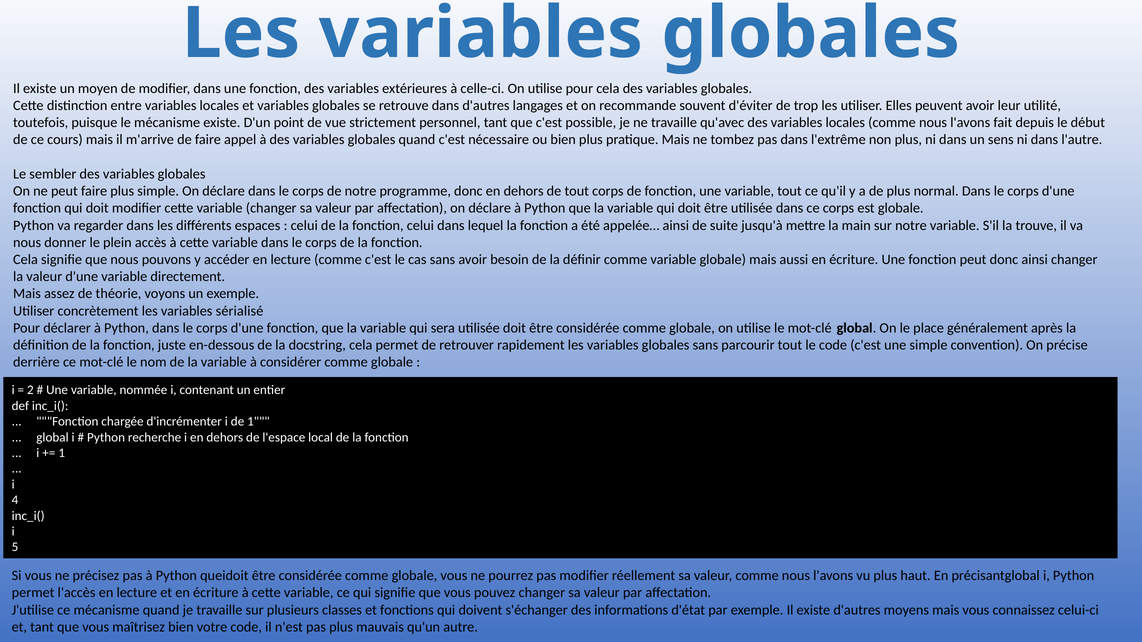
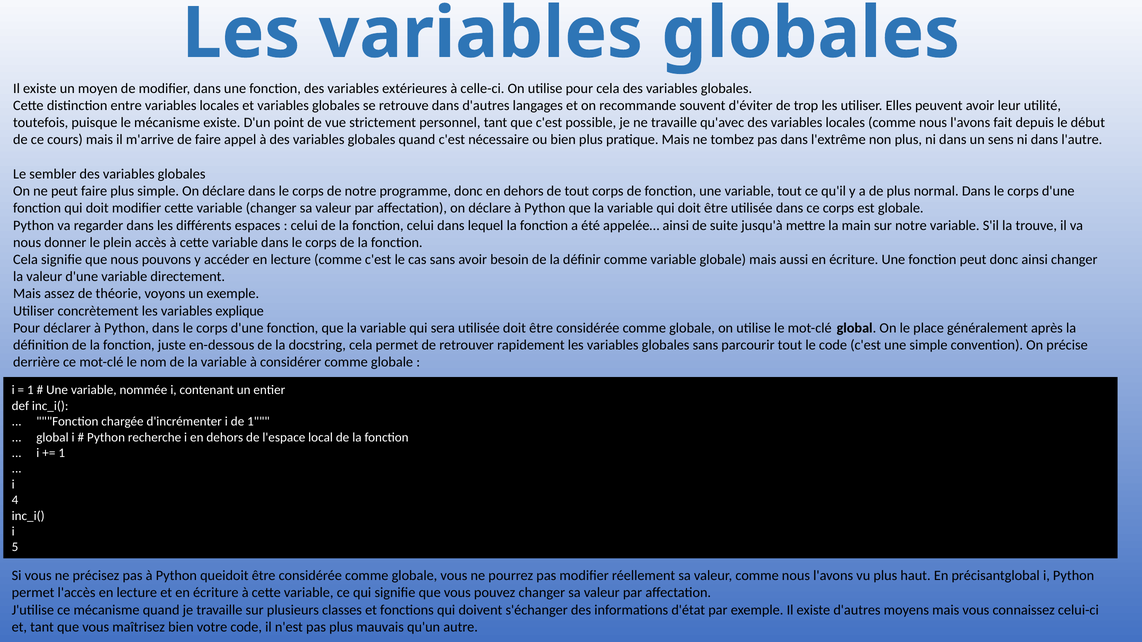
sérialisé: sérialisé -> explique (240, 311)
2: 2 -> 1 (30, 390)
